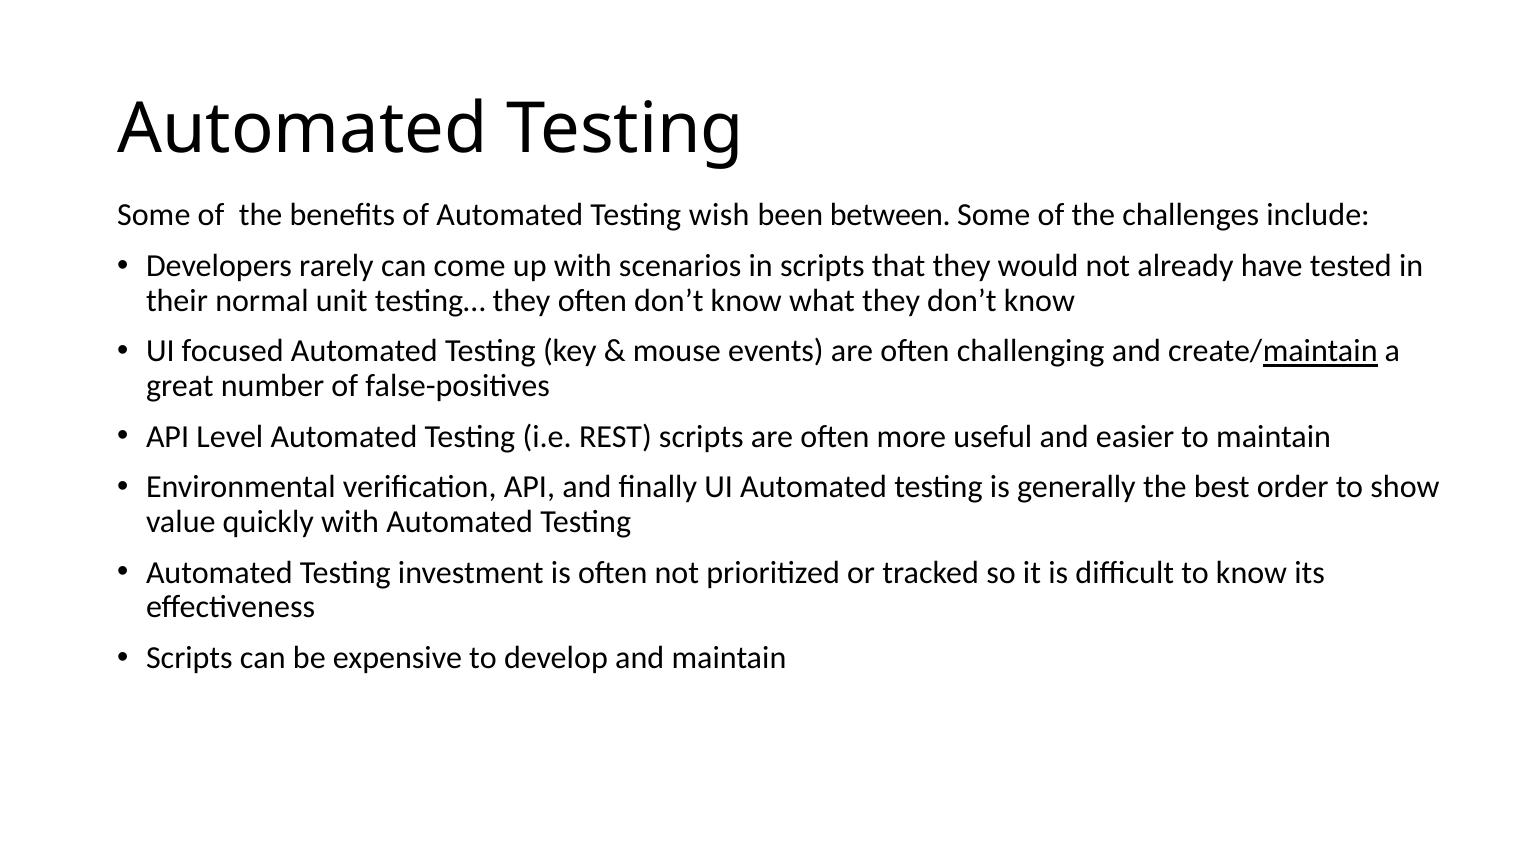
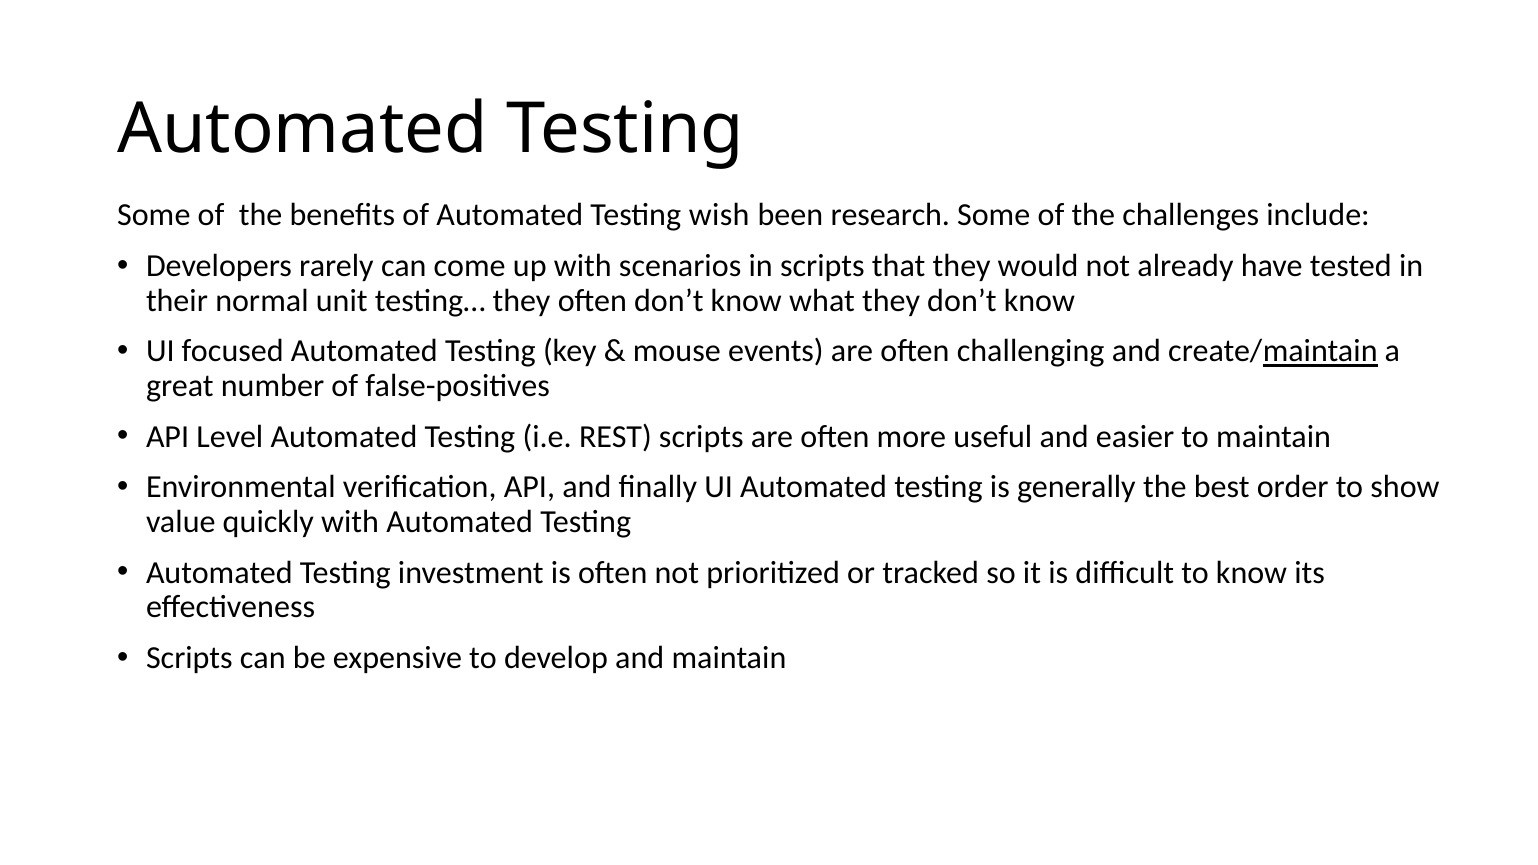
between: between -> research (890, 215)
